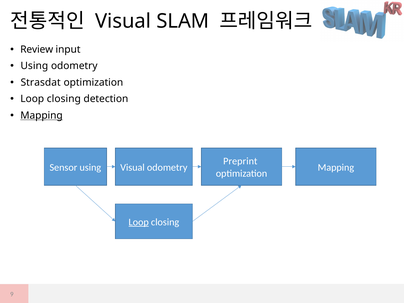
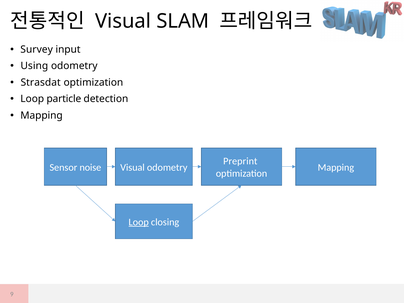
Review: Review -> Survey (37, 49)
closing: closing -> particle (64, 99)
Mapping underline: present -> none (42, 115)
Sensor using: using -> noise (90, 167)
